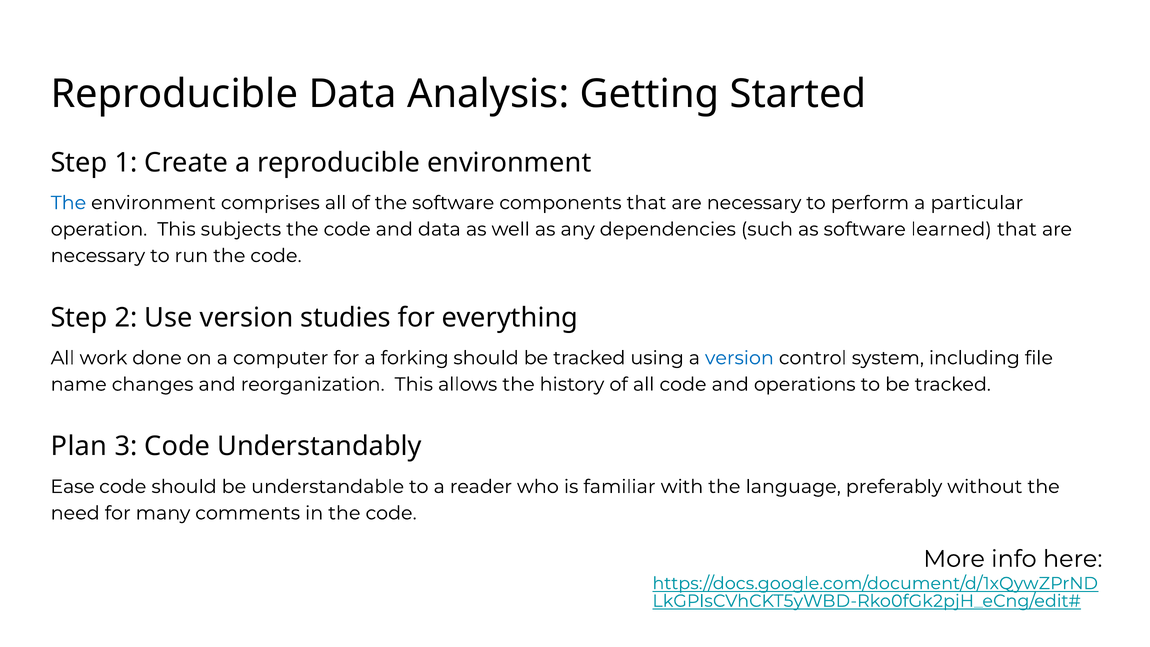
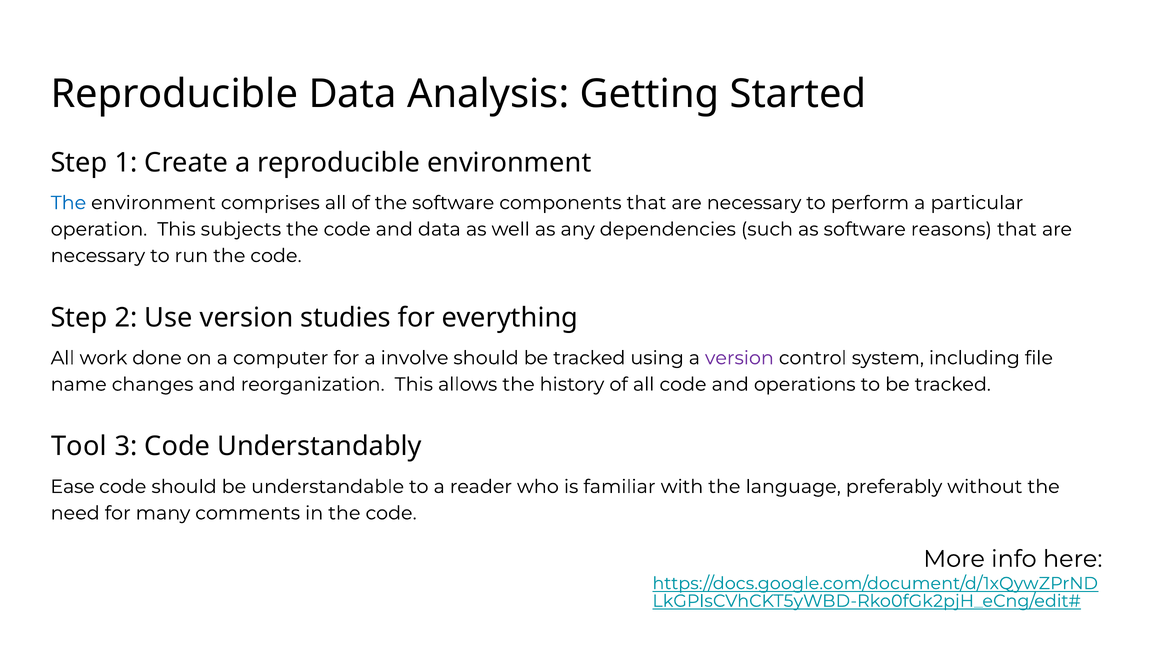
learned: learned -> reasons (951, 229)
forking: forking -> involve (415, 358)
version colour: blue -> purple (739, 358)
Plan: Plan -> Tool (79, 446)
